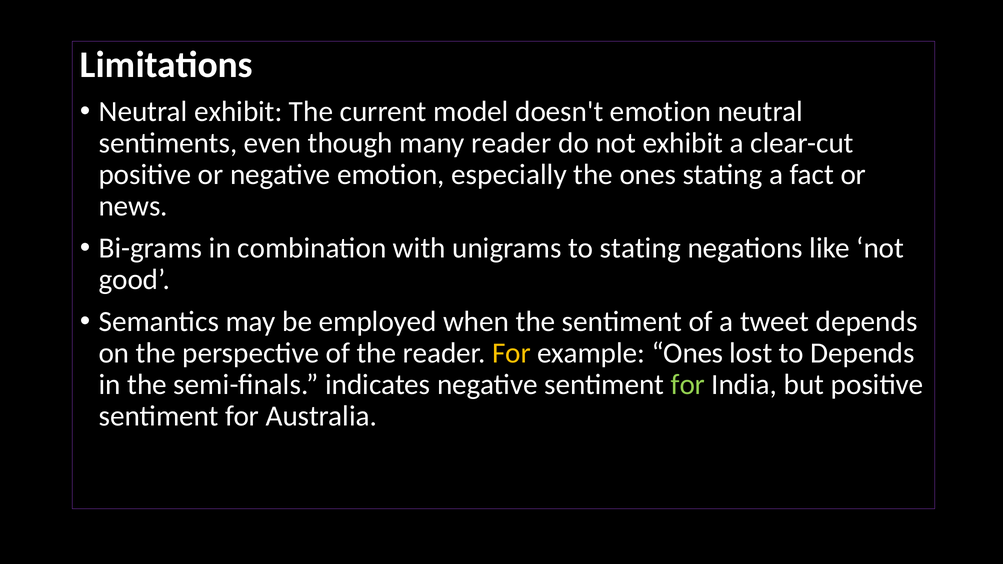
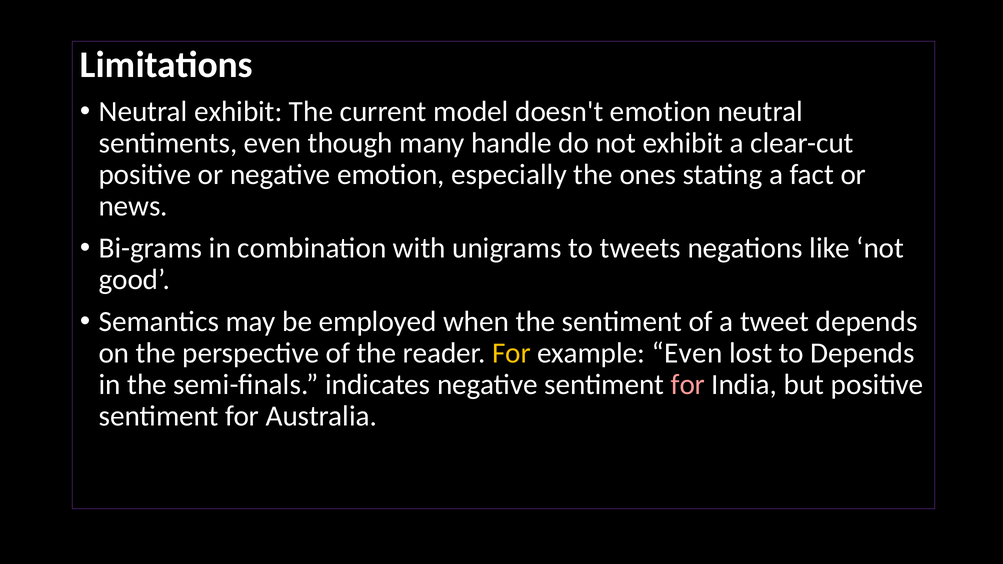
many reader: reader -> handle (511, 143)
to stating: stating -> tweets (640, 248)
example Ones: Ones -> Even (687, 353)
for colour: light green -> pink (688, 385)
